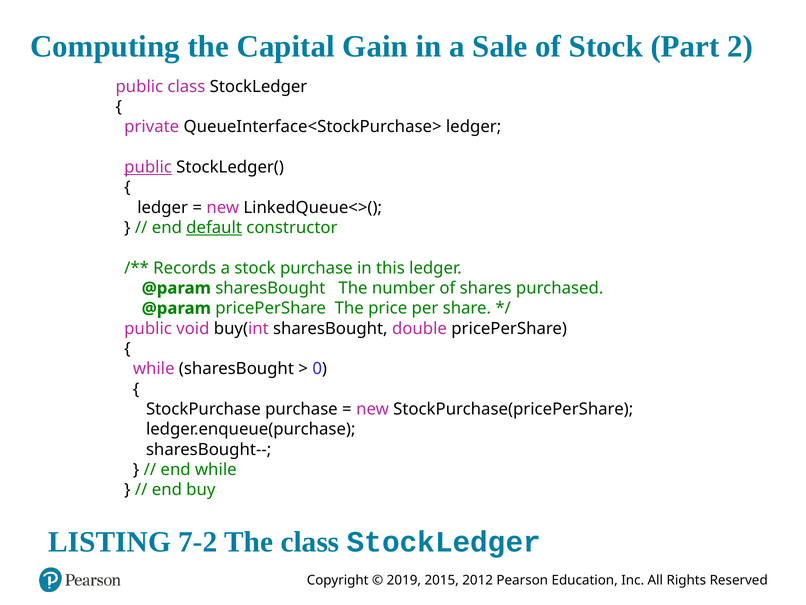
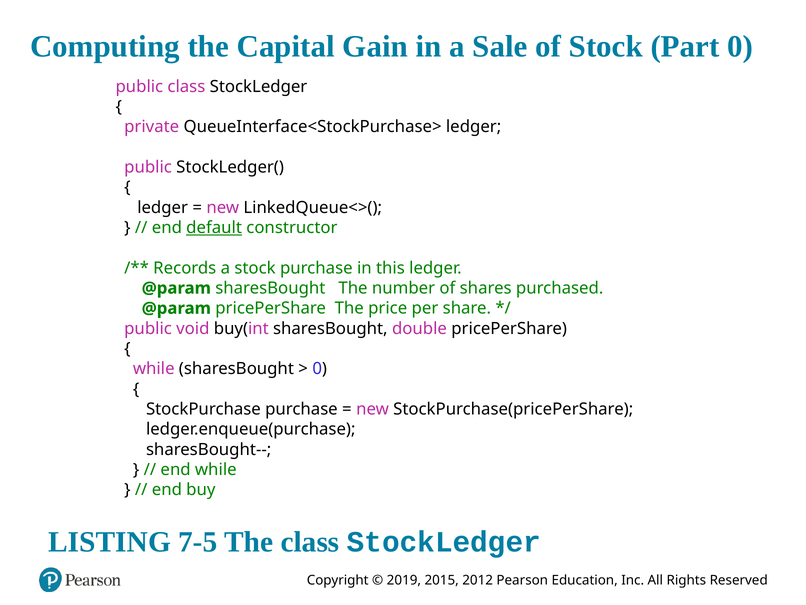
Part 2: 2 -> 0 (740, 47)
public underline: present -> none (148, 167)
7-2: 7-2 -> 7-5 (198, 542)
